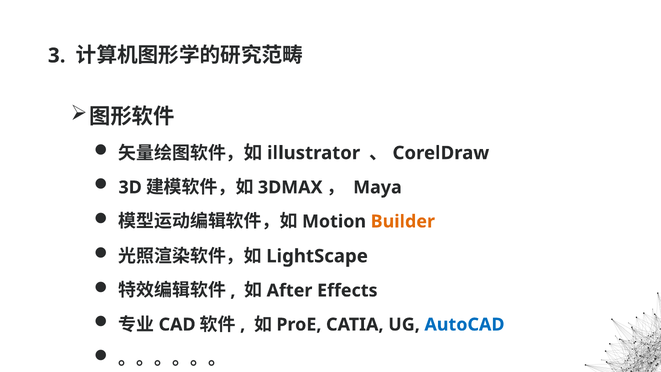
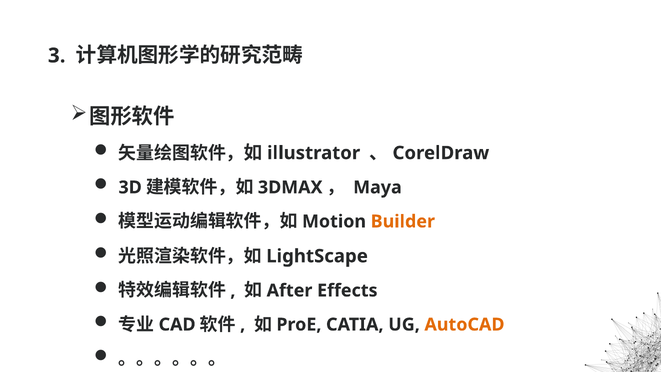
AutoCAD colour: blue -> orange (464, 324)
